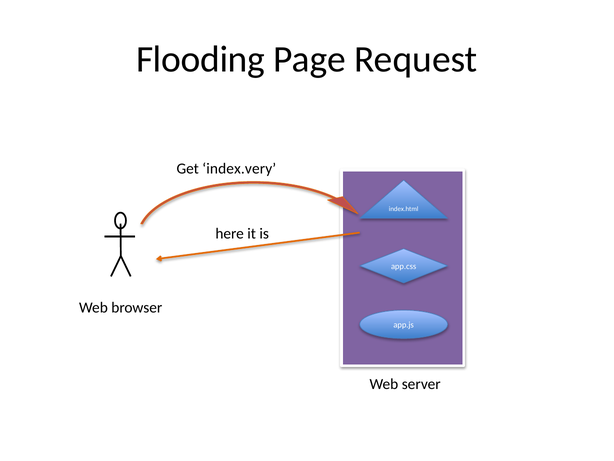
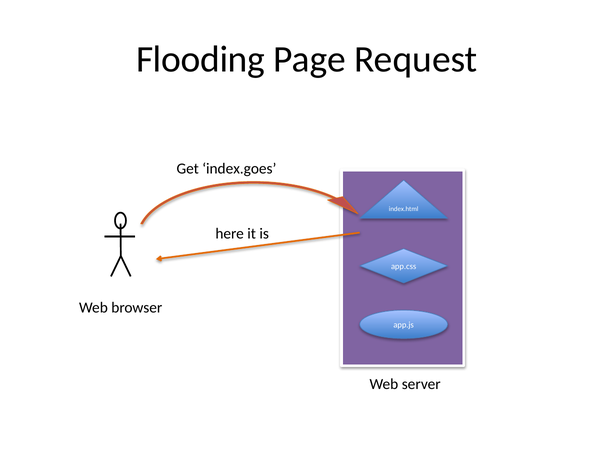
index.very: index.very -> index.goes (239, 168)
